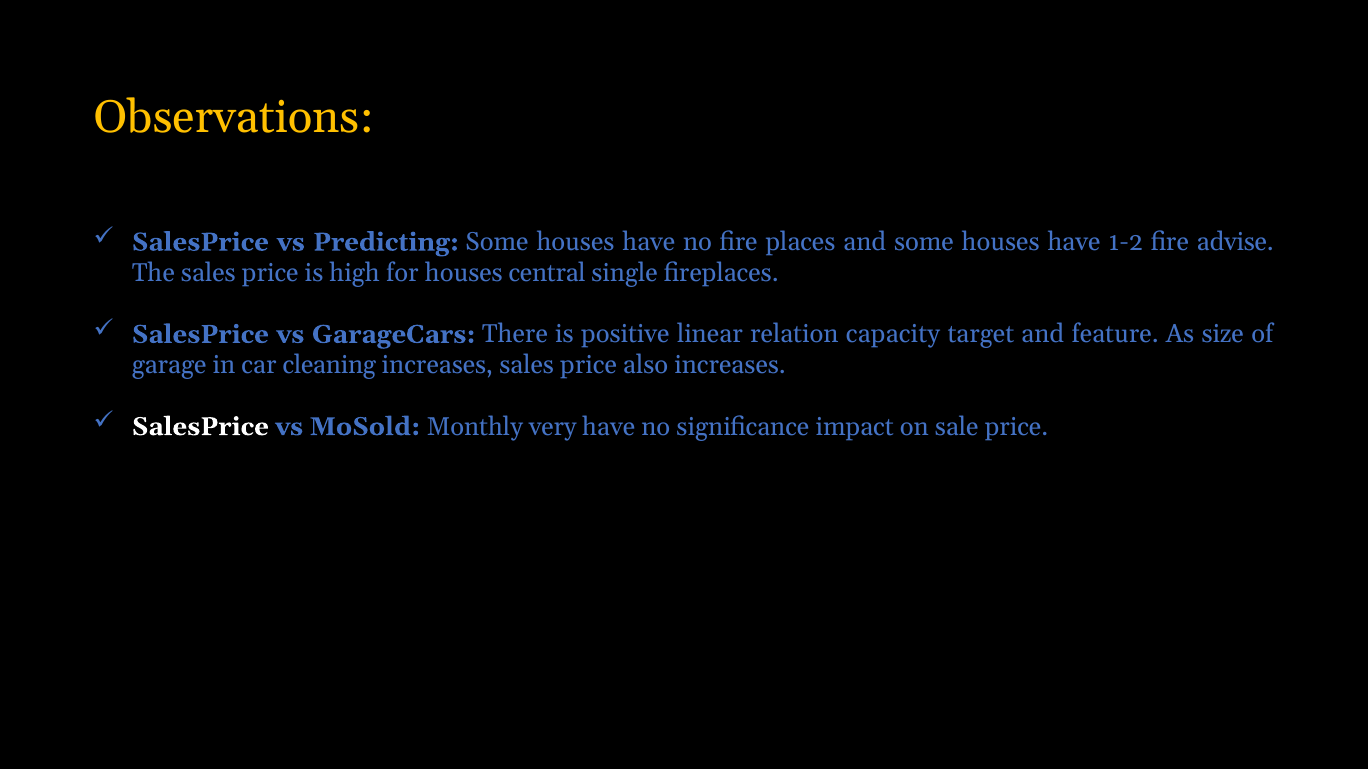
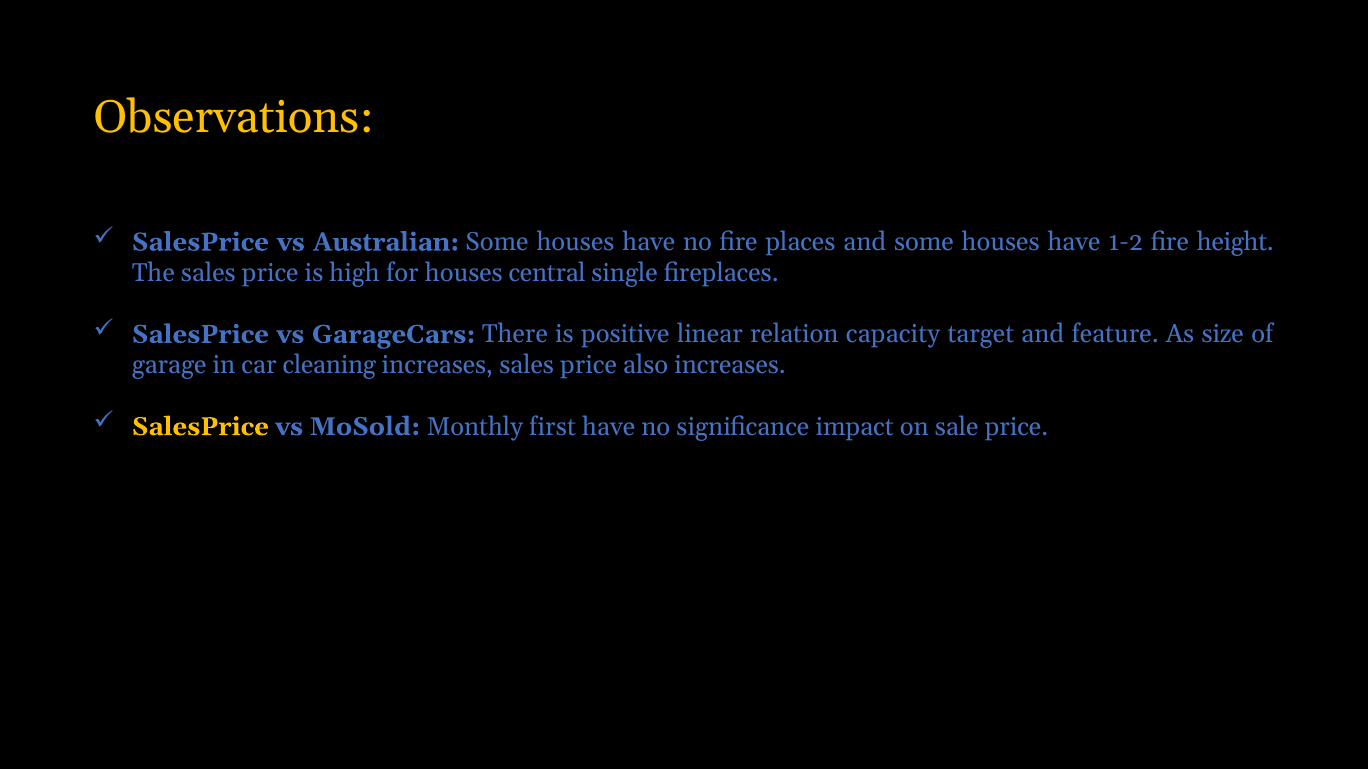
Predicting: Predicting -> Australian (386, 242)
advise: advise -> height (1235, 242)
SalesPrice colour: white -> yellow (200, 427)
very: very -> first (552, 427)
